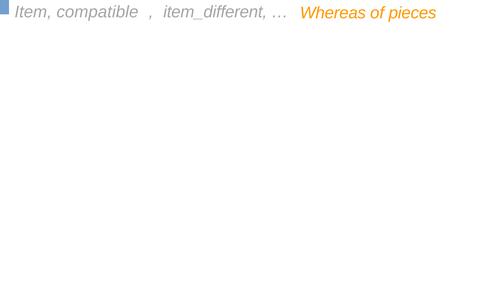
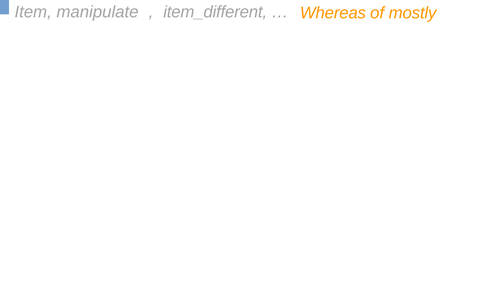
compatible: compatible -> manipulate (98, 12)
pieces: pieces -> mostly (413, 13)
